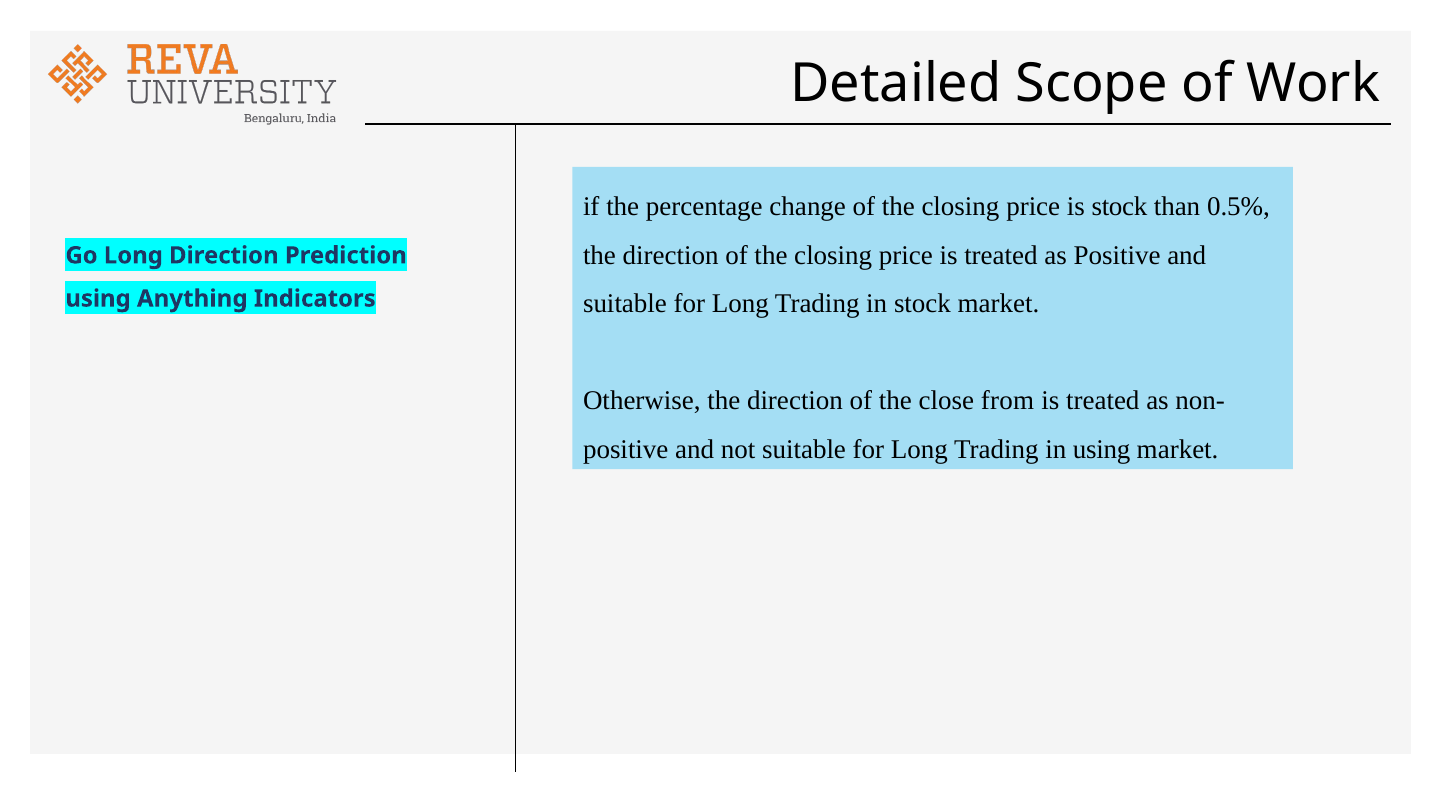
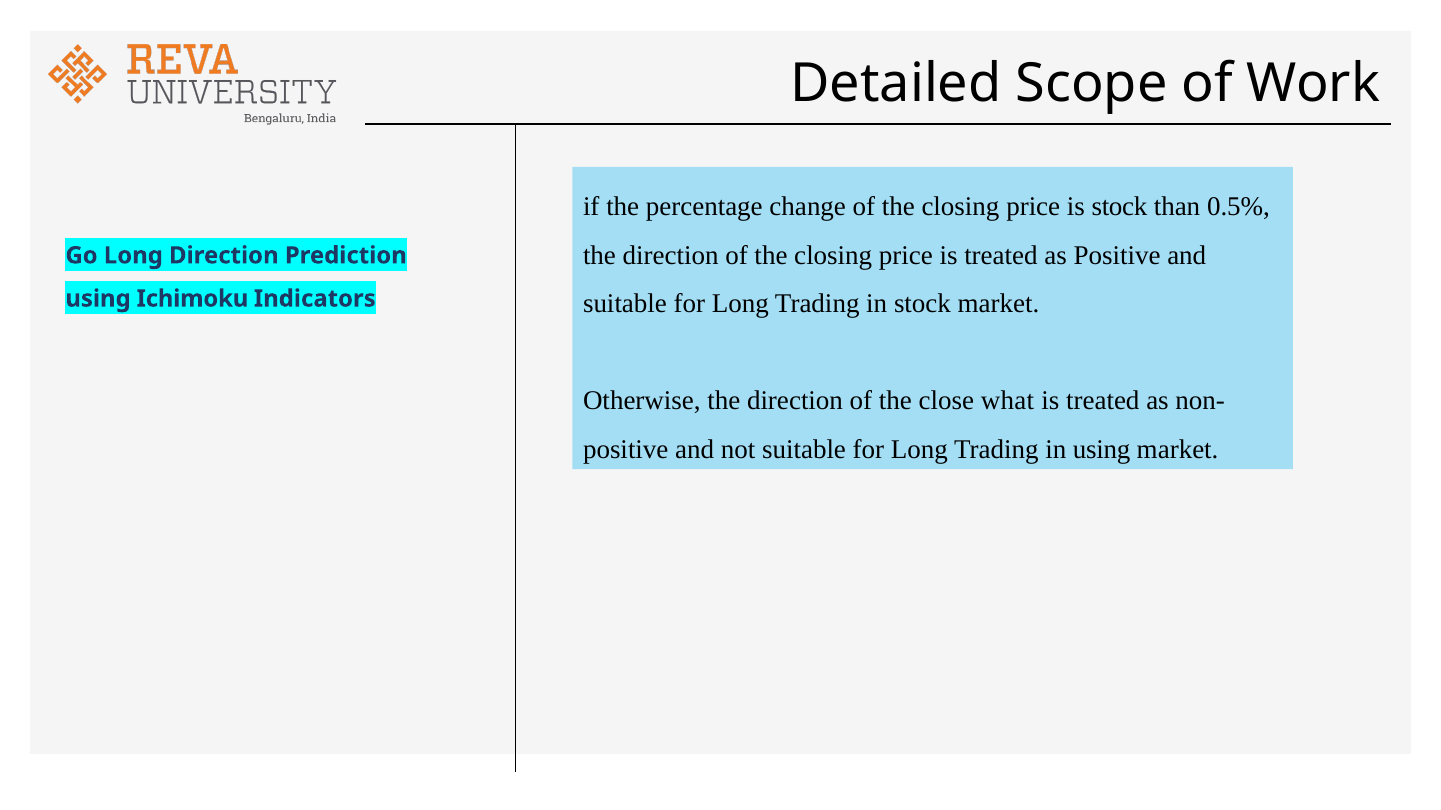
Anything: Anything -> Ichimoku (192, 299)
from: from -> what (1007, 401)
